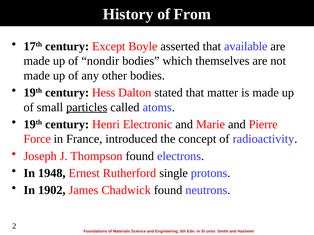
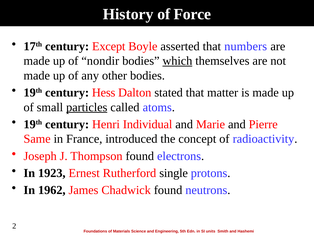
From: From -> Force (192, 14)
available: available -> numbers (246, 46)
which underline: none -> present (177, 61)
Electronic: Electronic -> Individual (148, 125)
Force: Force -> Same (37, 139)
1948: 1948 -> 1923 (52, 173)
1902: 1902 -> 1962 (52, 191)
